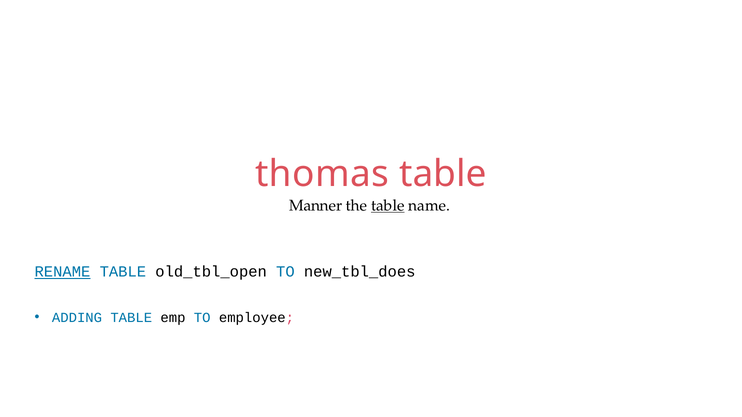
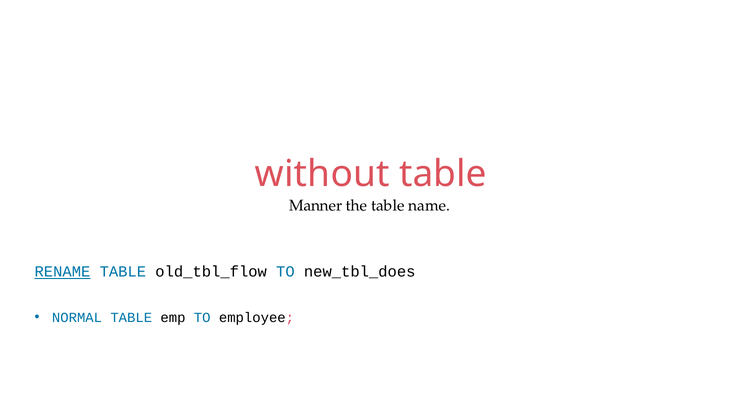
thomas: thomas -> without (322, 174)
table underline: present -> none (388, 206)
old_tbl_open: old_tbl_open -> old_tbl_flow (211, 272)
ADDING: ADDING -> NORMAL (77, 318)
